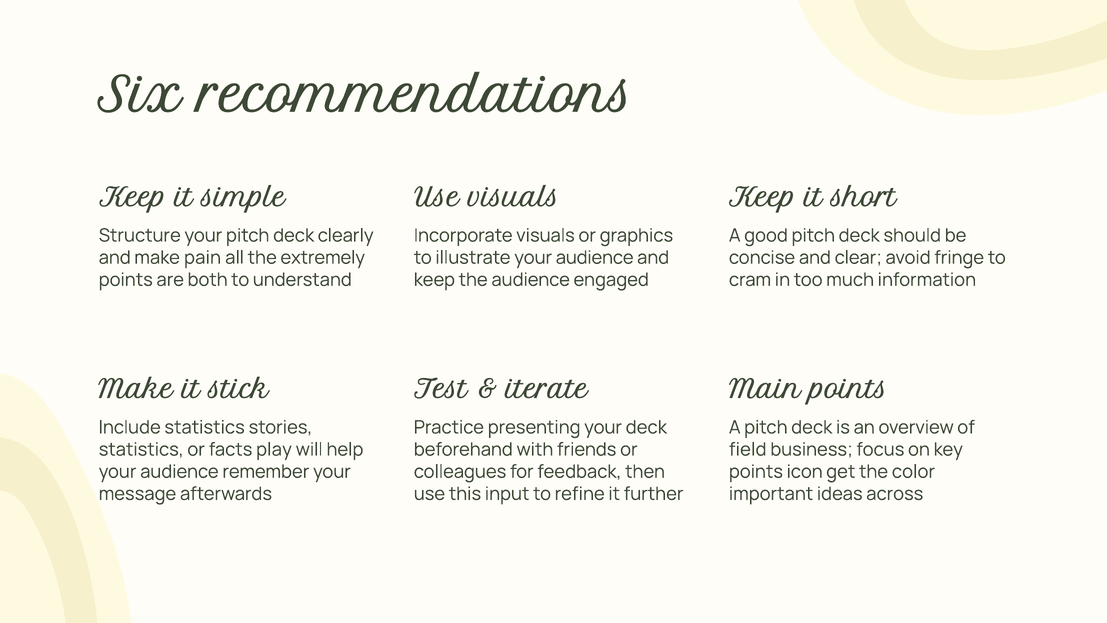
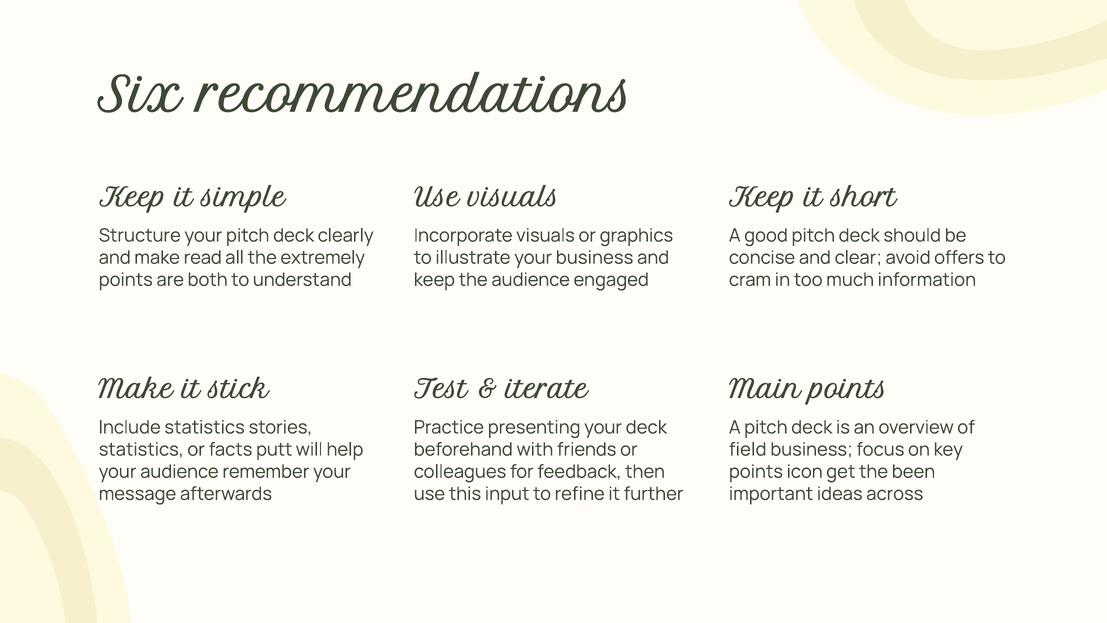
pain: pain -> read (203, 258)
illustrate your audience: audience -> business (595, 258)
fringe: fringe -> offers (959, 258)
play: play -> putt (274, 449)
color: color -> been (914, 471)
